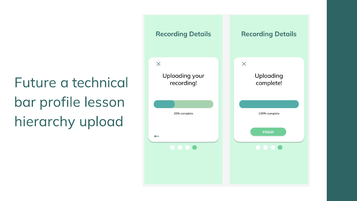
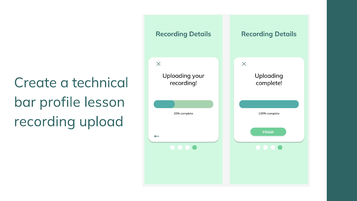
Future: Future -> Create (35, 83)
hierarchy: hierarchy -> recording (45, 121)
